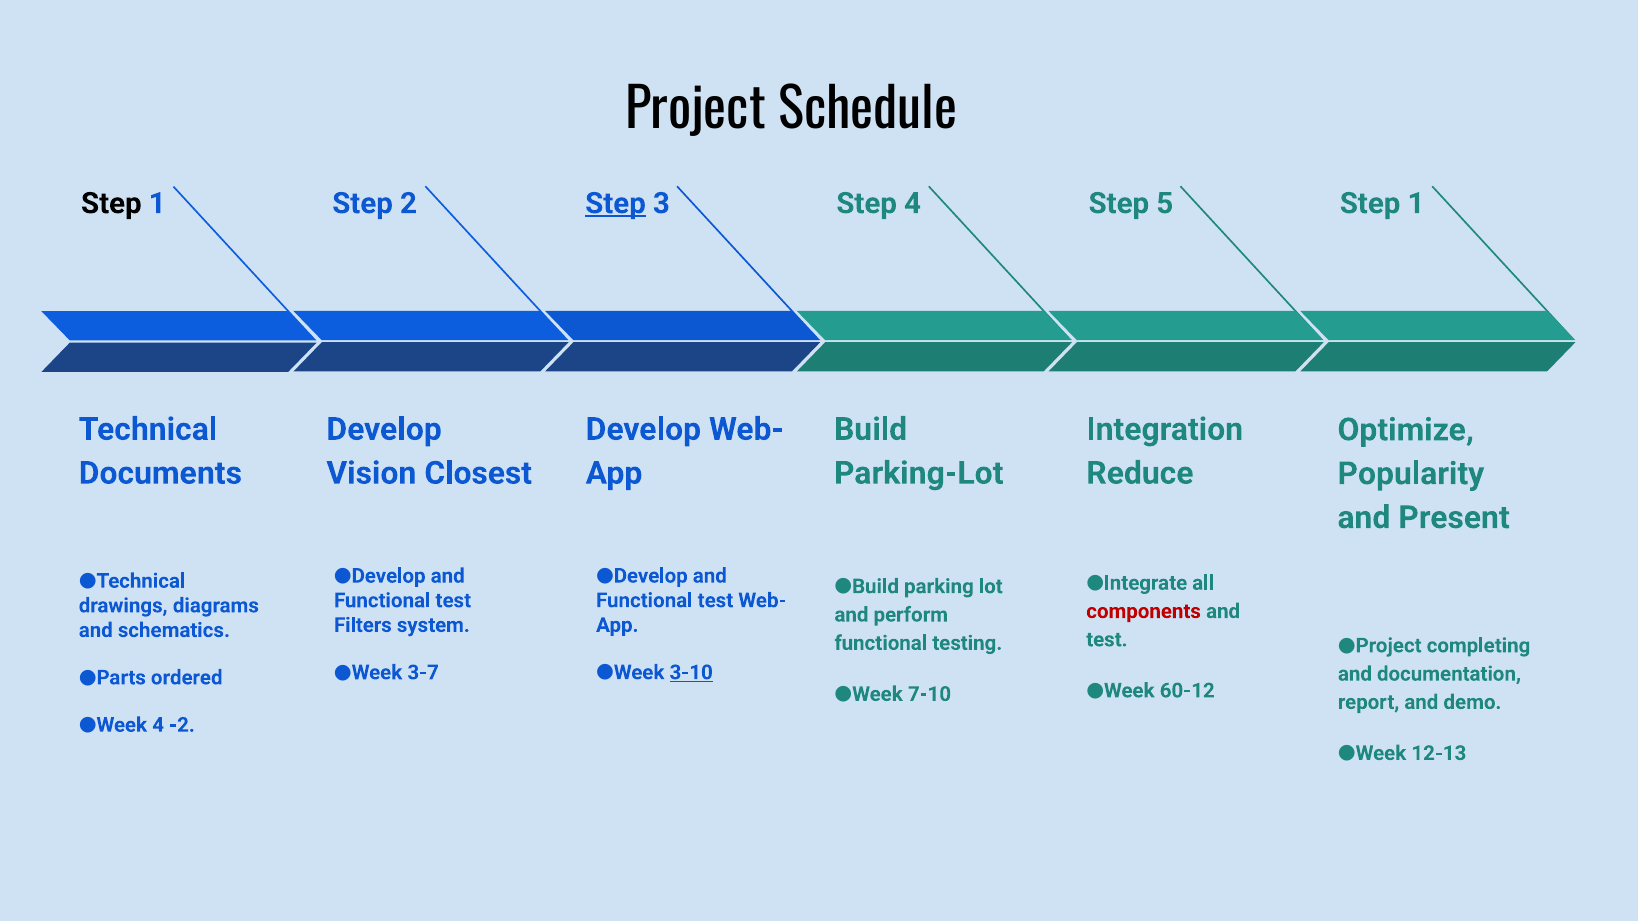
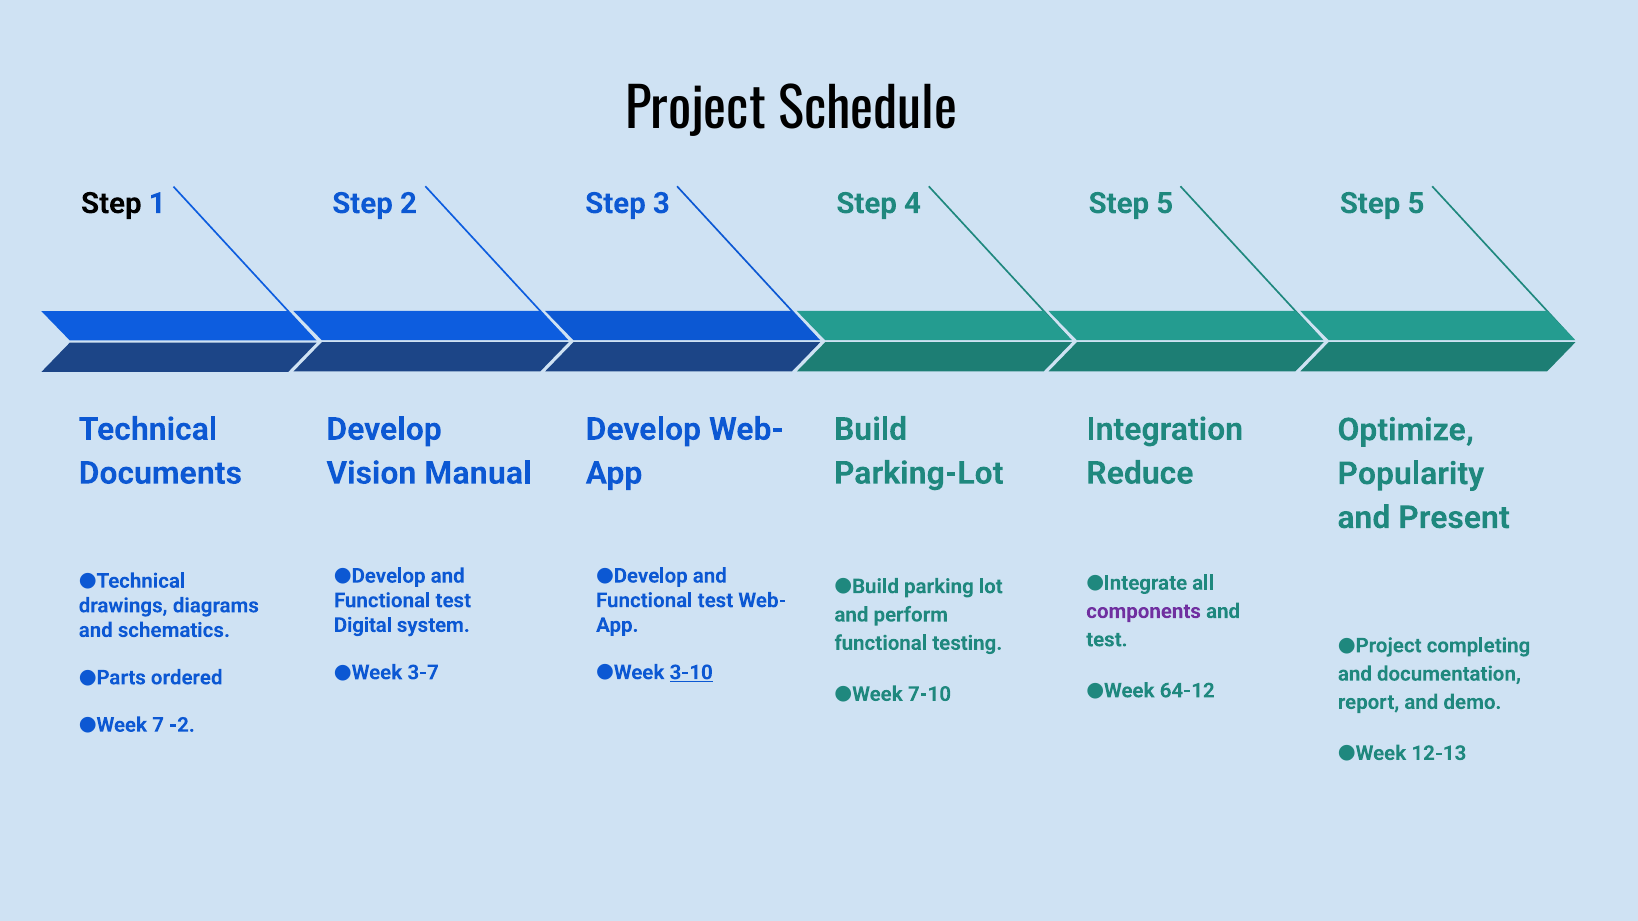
Step underline: present -> none (615, 203)
1: 1 -> 5 (1416, 203)
Closest: Closest -> Manual (478, 473)
components colour: red -> purple (1144, 612)
Filters: Filters -> Digital (363, 625)
60-12: 60-12 -> 64-12 (1187, 691)
4: 4 -> 7 (158, 725)
